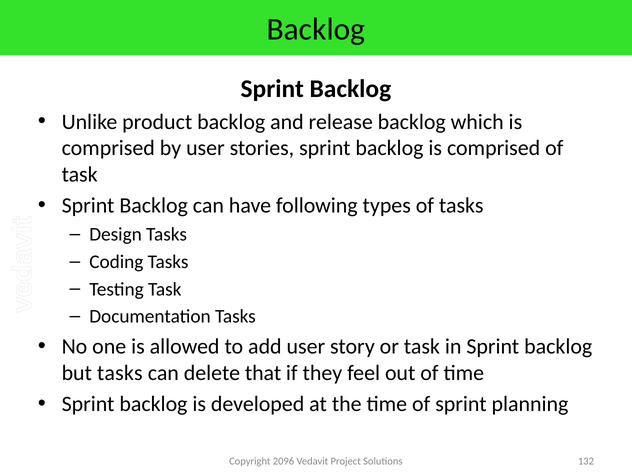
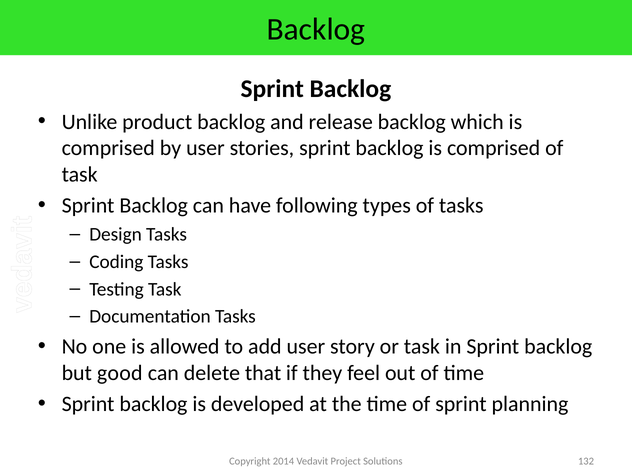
but tasks: tasks -> good (120, 373)
2096: 2096 -> 2014 (283, 461)
